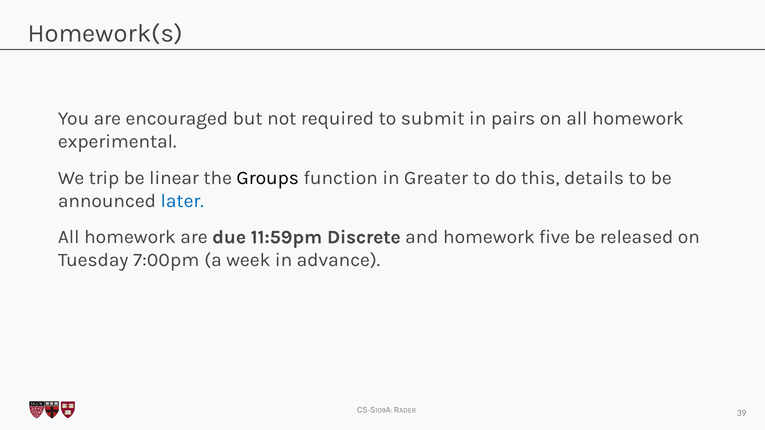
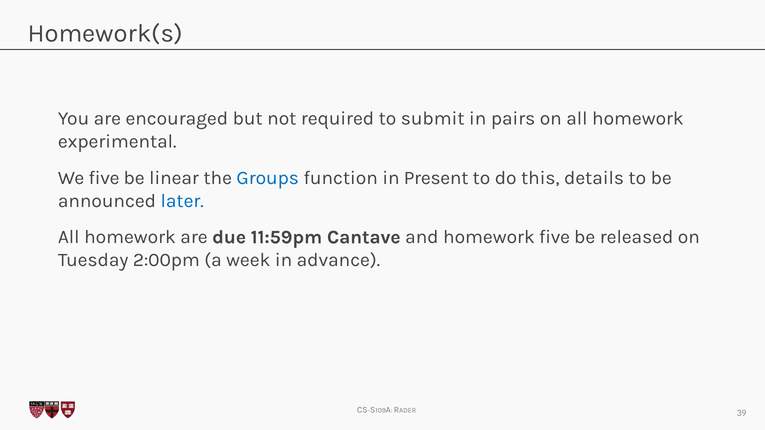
We trip: trip -> five (104, 178)
Groups colour: black -> blue (268, 178)
Greater: Greater -> Present (436, 178)
Discrete: Discrete -> Cantave (364, 237)
7:00pm: 7:00pm -> 2:00pm (166, 260)
